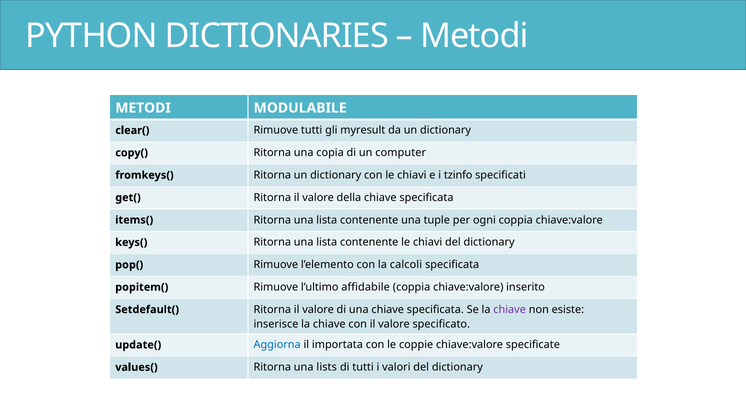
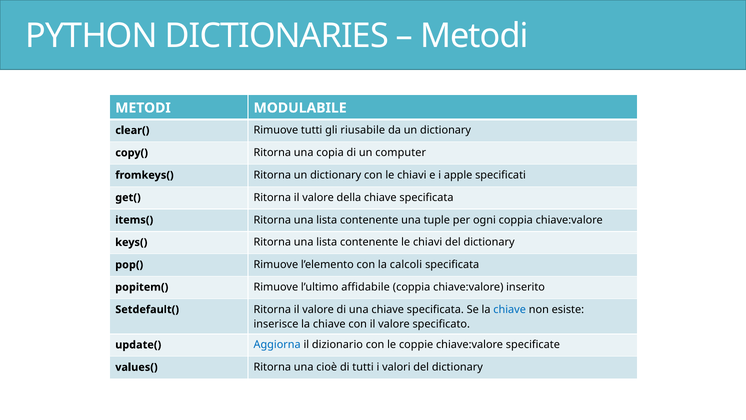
myresult: myresult -> riusabile (363, 130)
tzinfo: tzinfo -> apple (458, 175)
chiave colour: purple -> blue (510, 309)
importata: importata -> dizionario (337, 345)
lists: lists -> cioè (327, 367)
